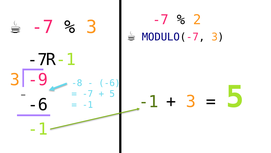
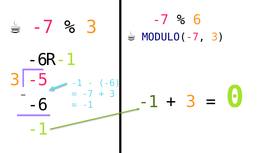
2: 2 -> 6 (197, 20)
-7: -7 -> -6 (37, 60)
-9: -9 -> -5 (38, 80)
-8: -8 -> -1 (77, 83)
5: 5 -> 3 (112, 94)
5: 5 -> 0 (235, 97)
